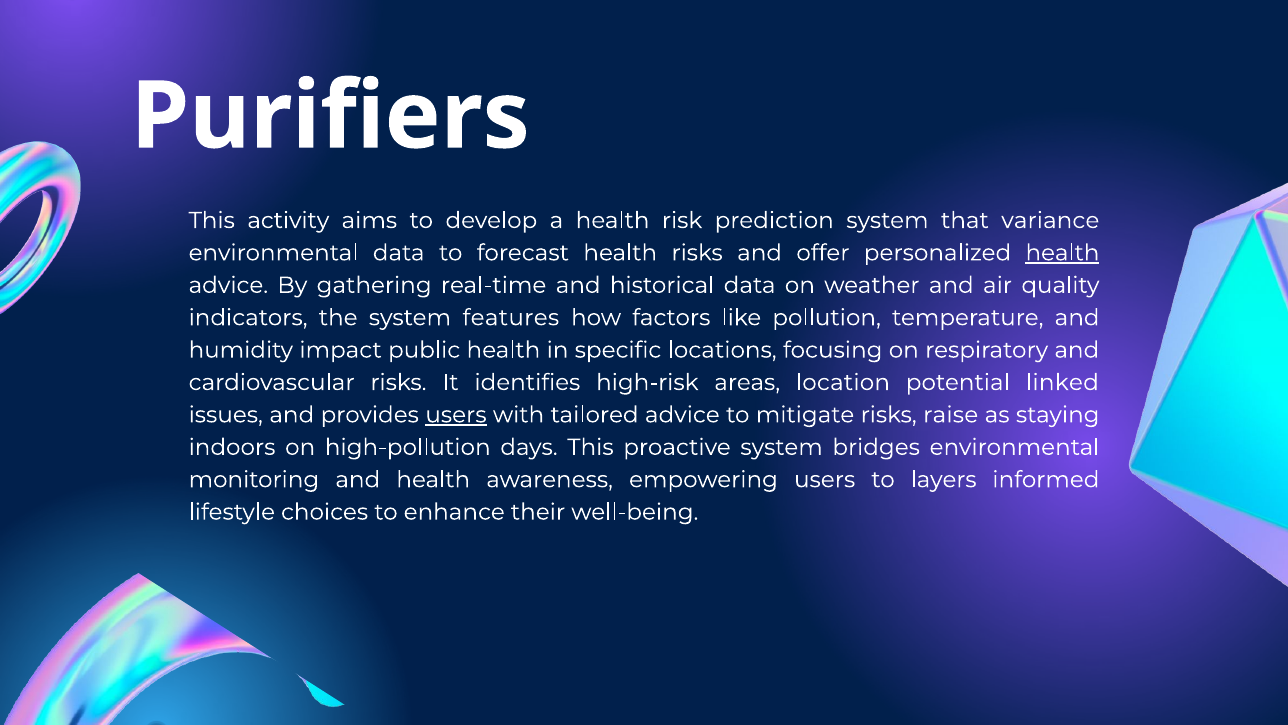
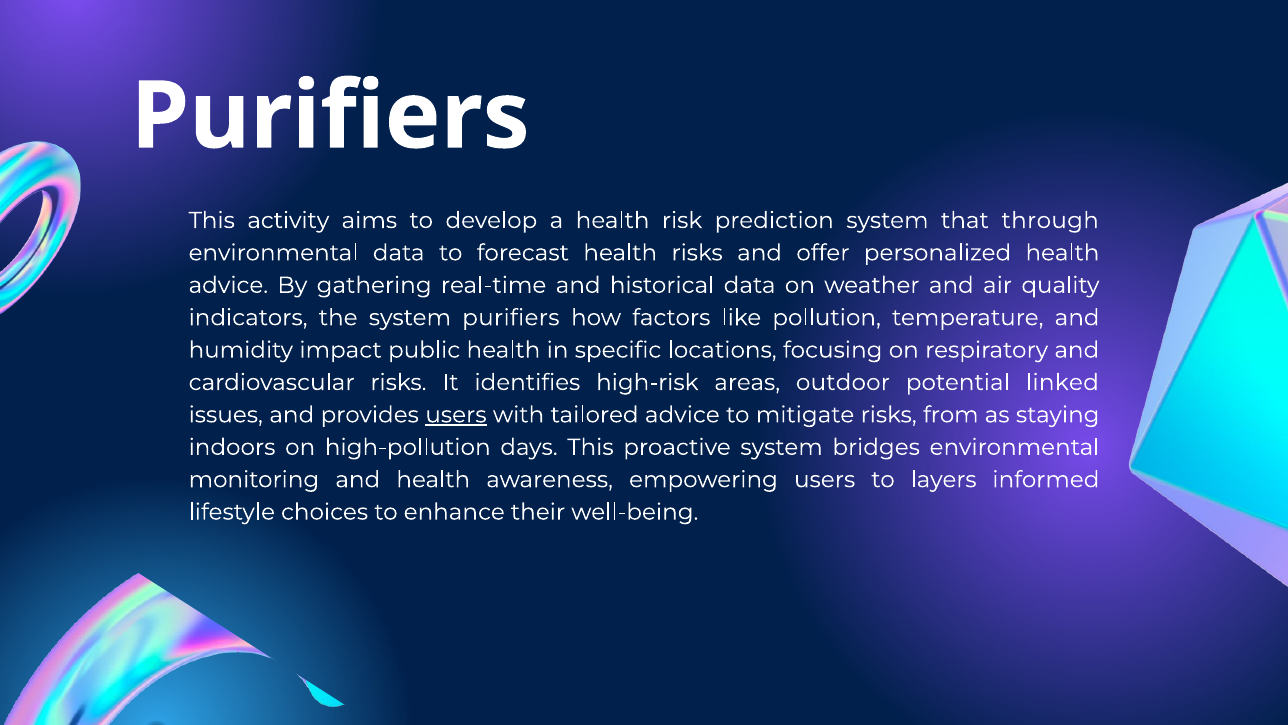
variance: variance -> through (1050, 220)
health underline: present -> none (1062, 253)
system features: features -> purifiers (511, 317)
location: location -> outdoor (843, 382)
raise: raise -> from (951, 415)
